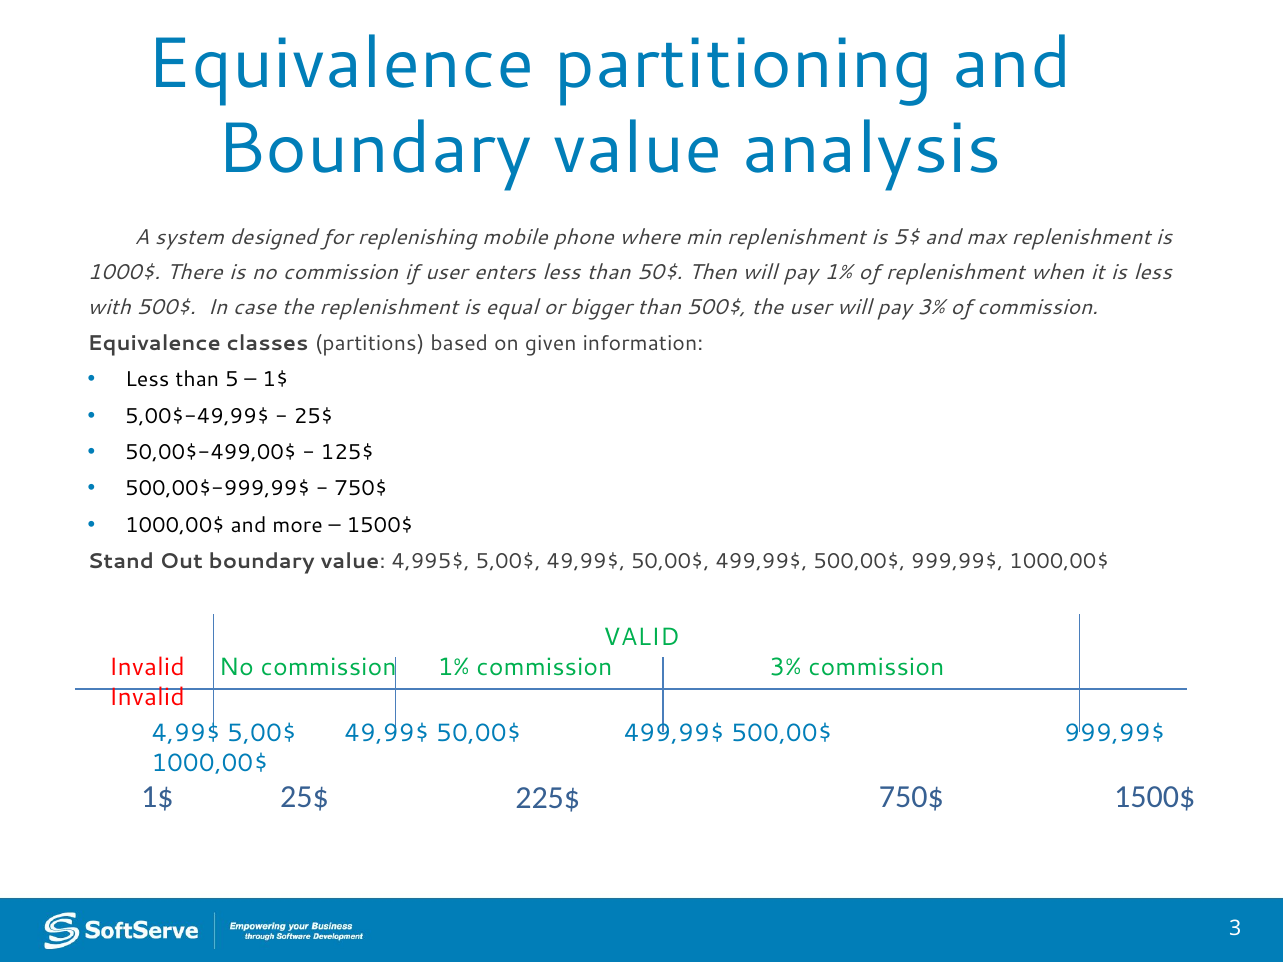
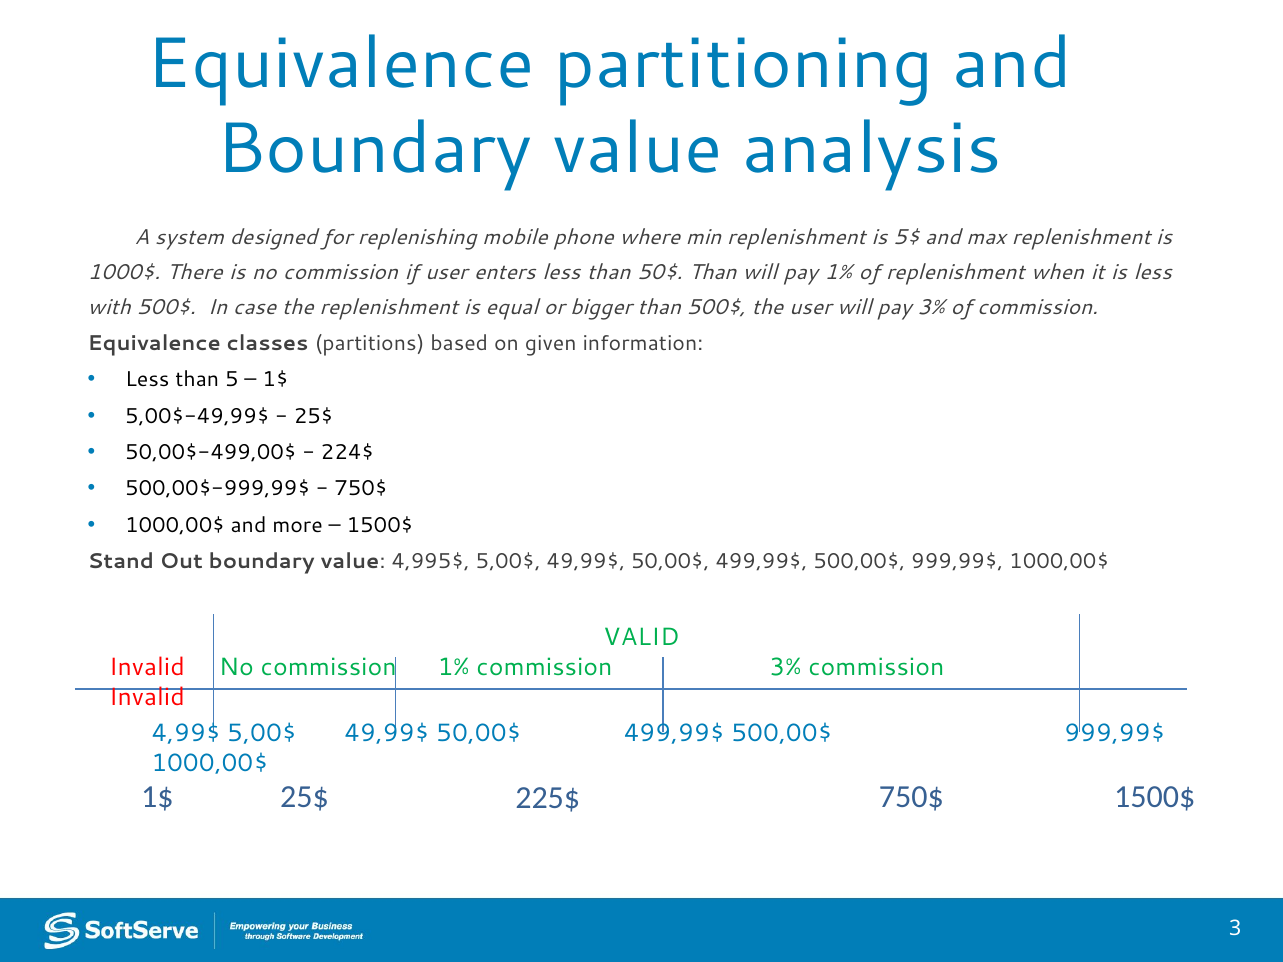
50$ Then: Then -> Than (713, 272)
125$: 125$ -> 224$ (347, 453)
